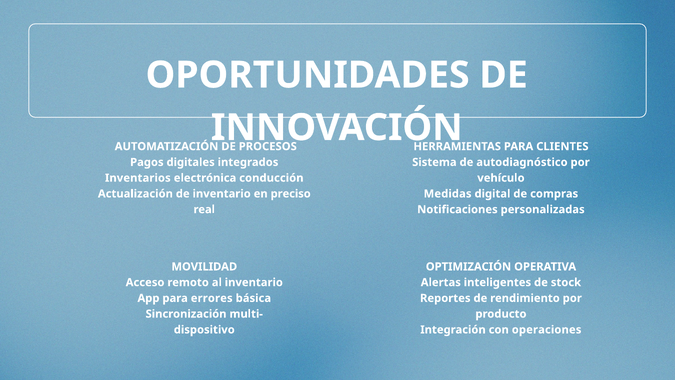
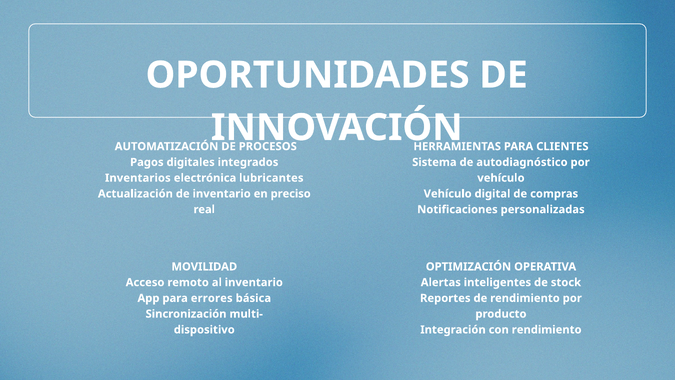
conducción: conducción -> lubricantes (271, 178)
Medidas: Medidas -> Vehículo (448, 194)
con operaciones: operaciones -> rendimiento (547, 329)
